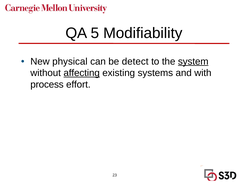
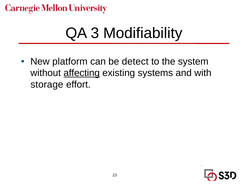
5: 5 -> 3 (95, 33)
physical: physical -> platform (70, 61)
system underline: present -> none (193, 61)
process: process -> storage (47, 85)
